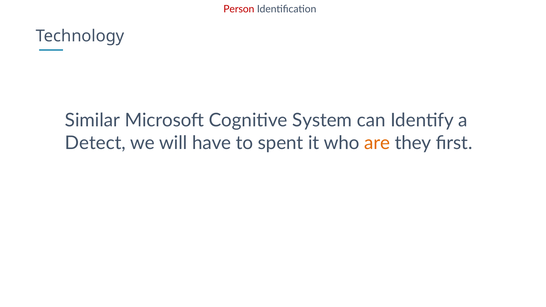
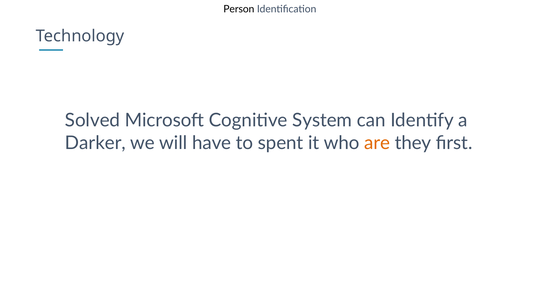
Person colour: red -> black (239, 9)
Similar: Similar -> Solved (93, 120)
Detect: Detect -> Darker (95, 143)
